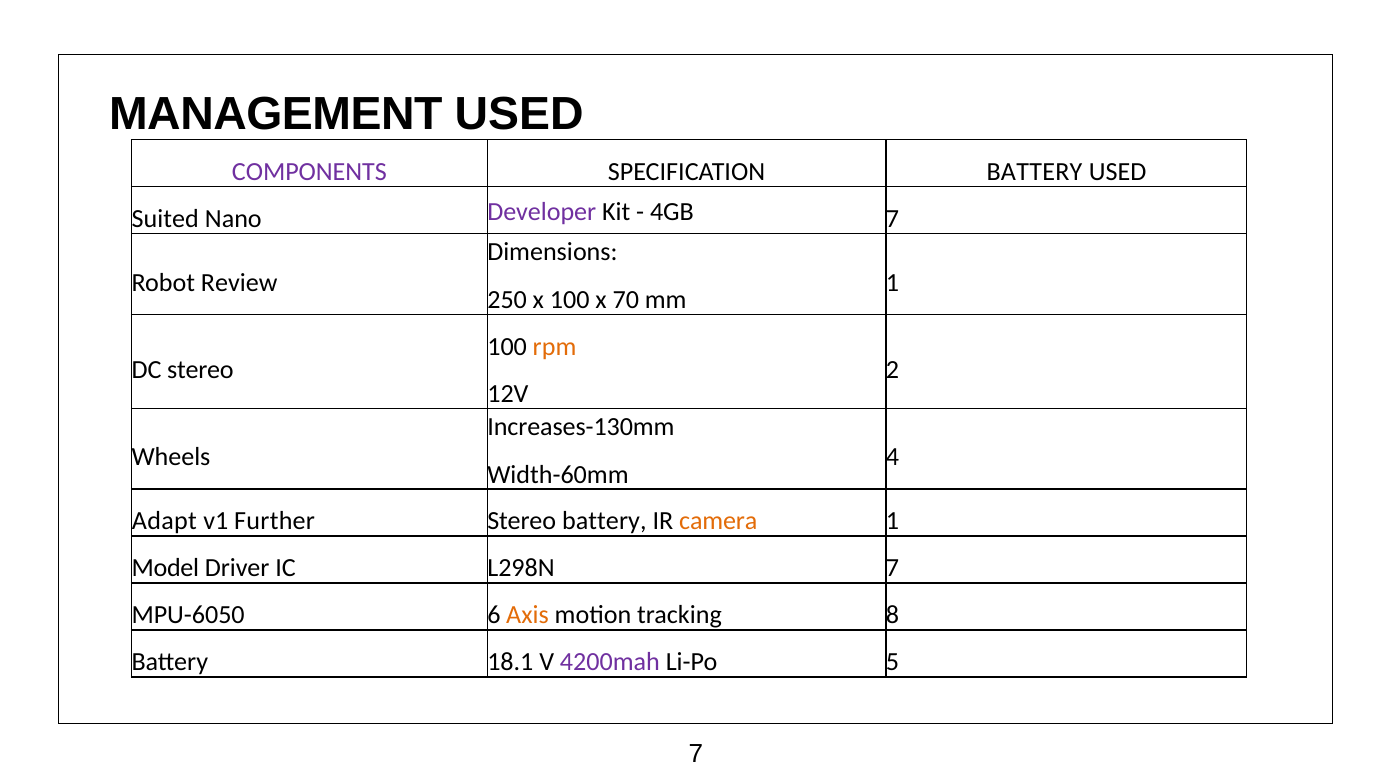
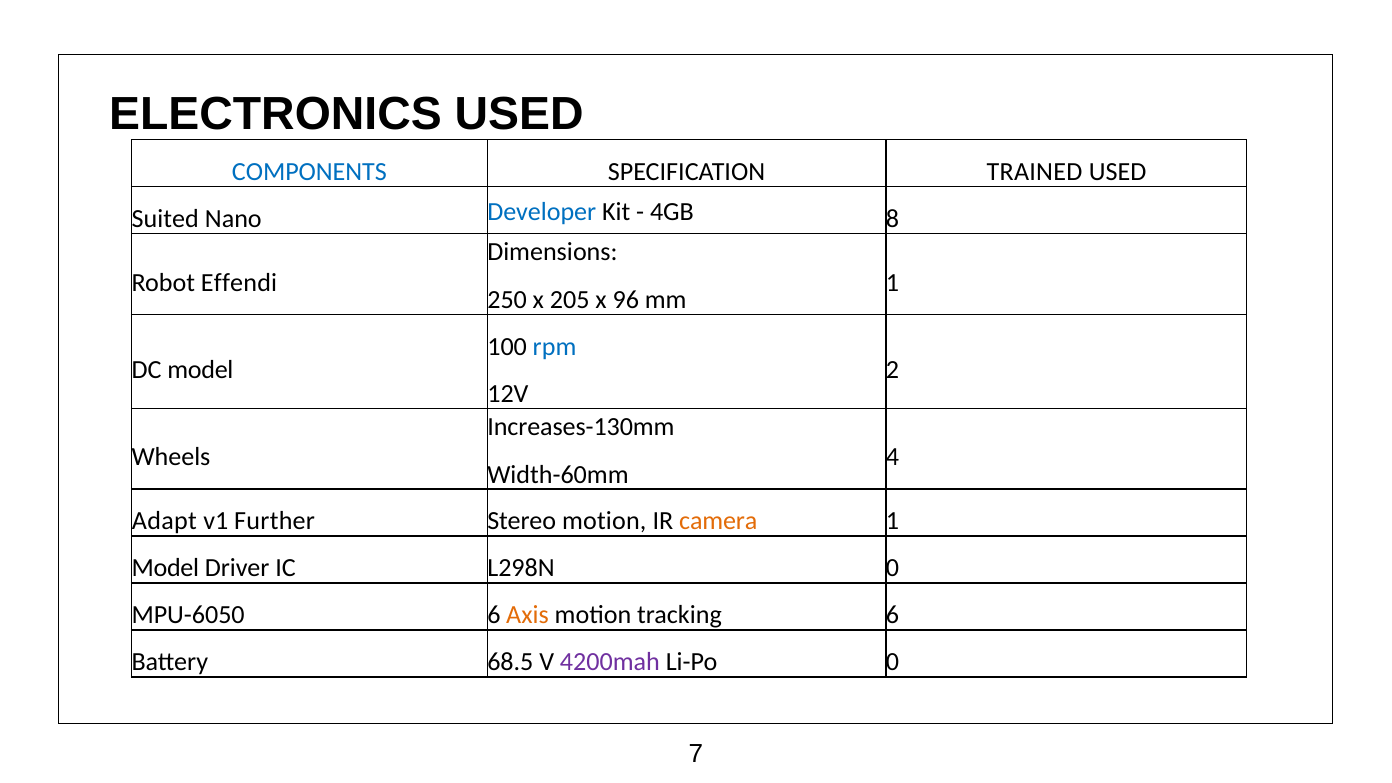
MANAGEMENT: MANAGEMENT -> ELECTRONICS (275, 114)
COMPONENTS colour: purple -> blue (309, 172)
SPECIFICATION BATTERY: BATTERY -> TRAINED (1034, 172)
Developer colour: purple -> blue (542, 212)
4GB 7: 7 -> 8 (893, 219)
Review: Review -> Effendi (239, 282)
x 100: 100 -> 205 (570, 300)
70: 70 -> 96 (626, 300)
rpm colour: orange -> blue (555, 347)
DC stereo: stereo -> model (200, 370)
Stereo battery: battery -> motion (604, 521)
L298N 7: 7 -> 0 (893, 568)
tracking 8: 8 -> 6 (893, 615)
18.1: 18.1 -> 68.5 (510, 662)
Li-Po 5: 5 -> 0 (893, 662)
